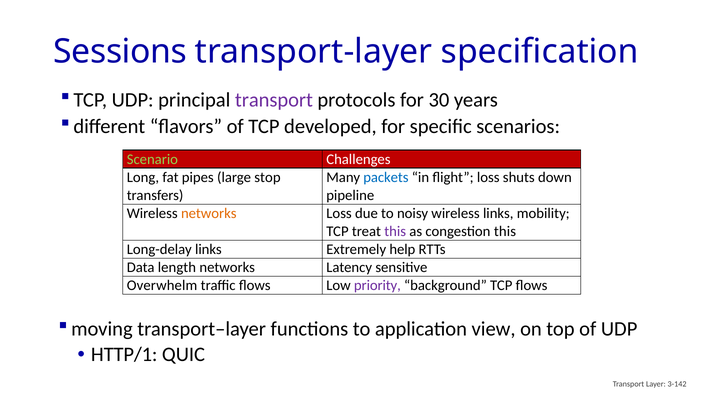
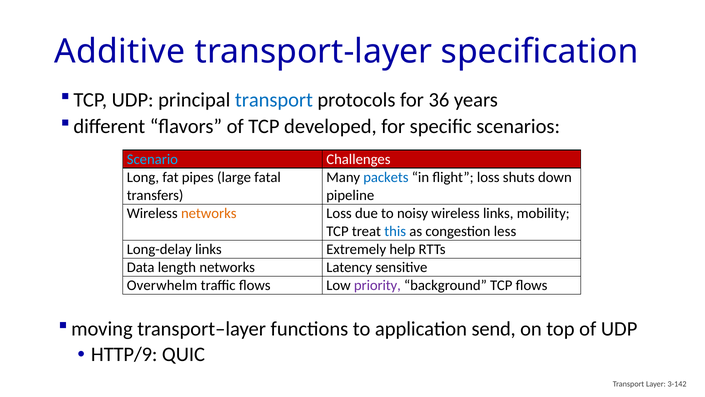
Sessions: Sessions -> Additive (120, 52)
transport colour: purple -> blue (274, 100)
30: 30 -> 36 (439, 100)
Scenario colour: light green -> light blue (152, 159)
stop: stop -> fatal (268, 177)
this colour: purple -> blue (395, 231)
congestion this: this -> less (505, 231)
view: view -> send (494, 328)
HTTP/1: HTTP/1 -> HTTP/9 (124, 354)
